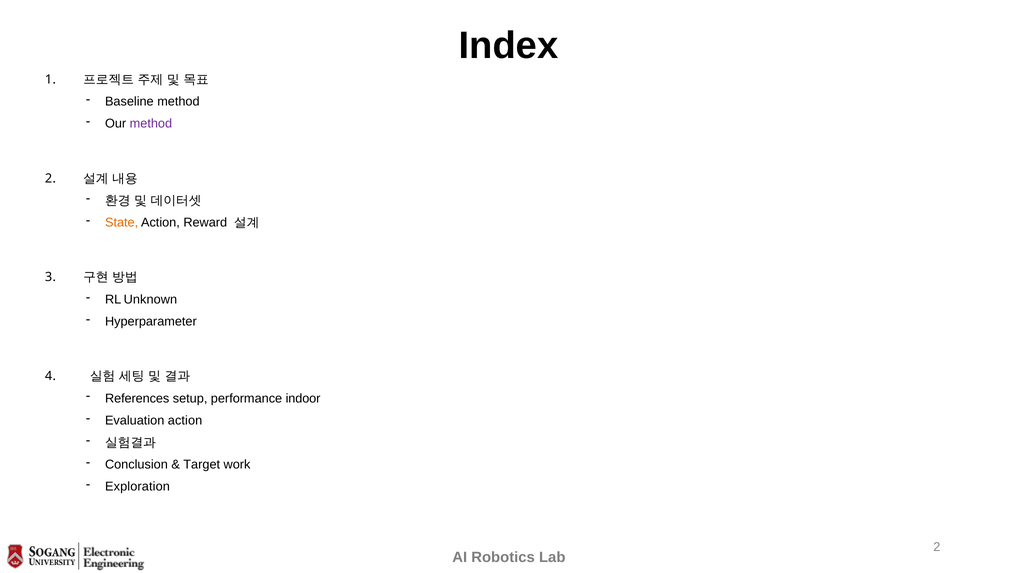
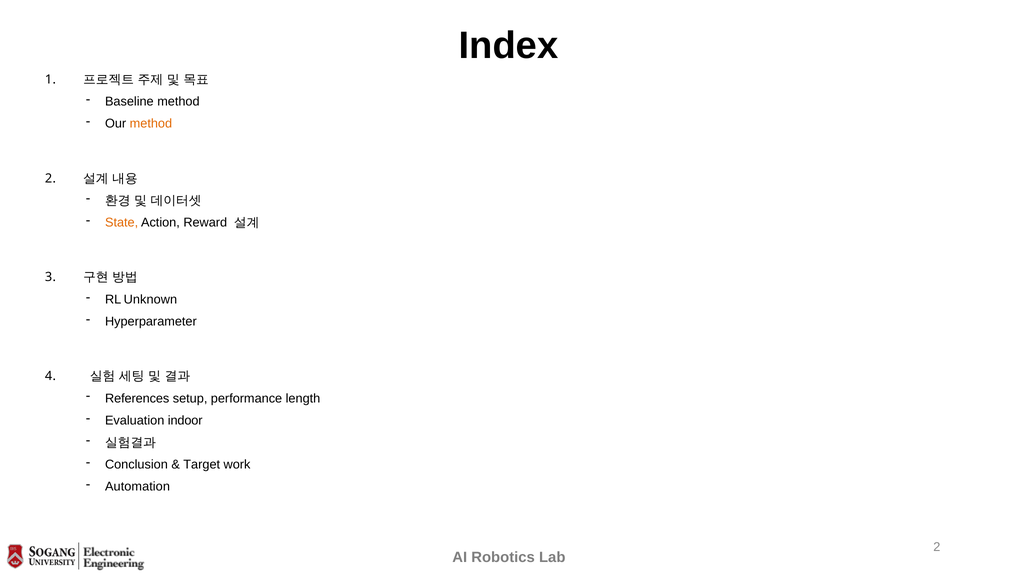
method colour: purple -> orange (151, 123)
indoor: indoor -> length (303, 398)
Evaluation action: action -> indoor (185, 420)
Exploration: Exploration -> Automation (138, 486)
